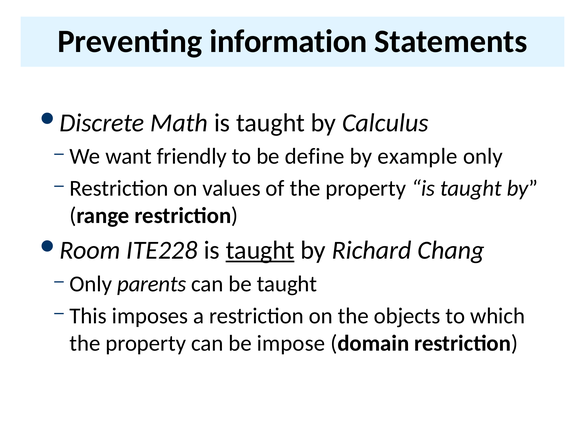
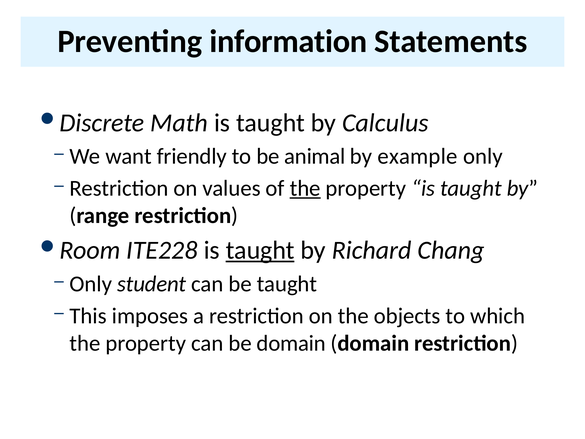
define: define -> animal (315, 156)
the underline: none -> present (305, 188)
parents: parents -> student (152, 284)
be impose: impose -> domain (291, 343)
